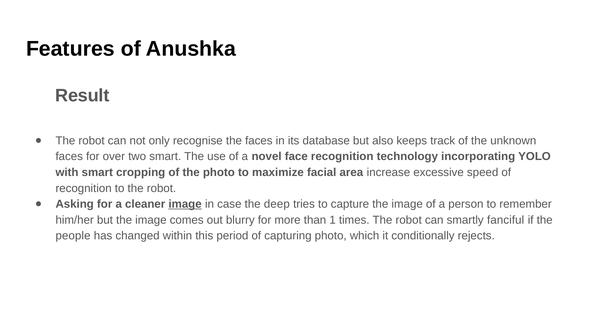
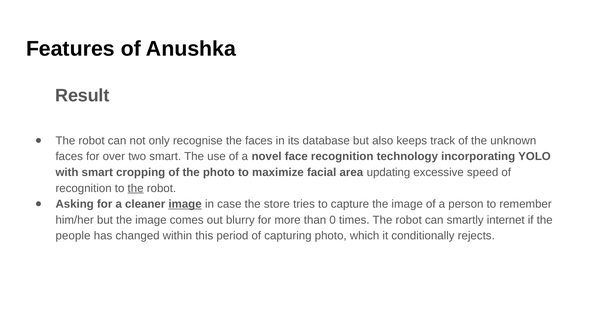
increase: increase -> updating (388, 172)
the underline: none -> present (136, 188)
deep: deep -> store (277, 204)
1: 1 -> 0 (333, 220)
fanciful: fanciful -> internet (506, 220)
